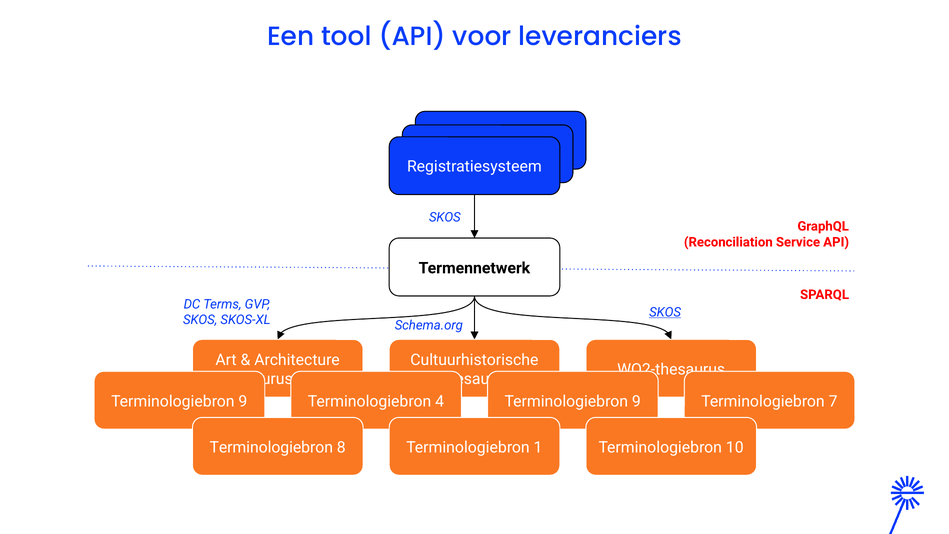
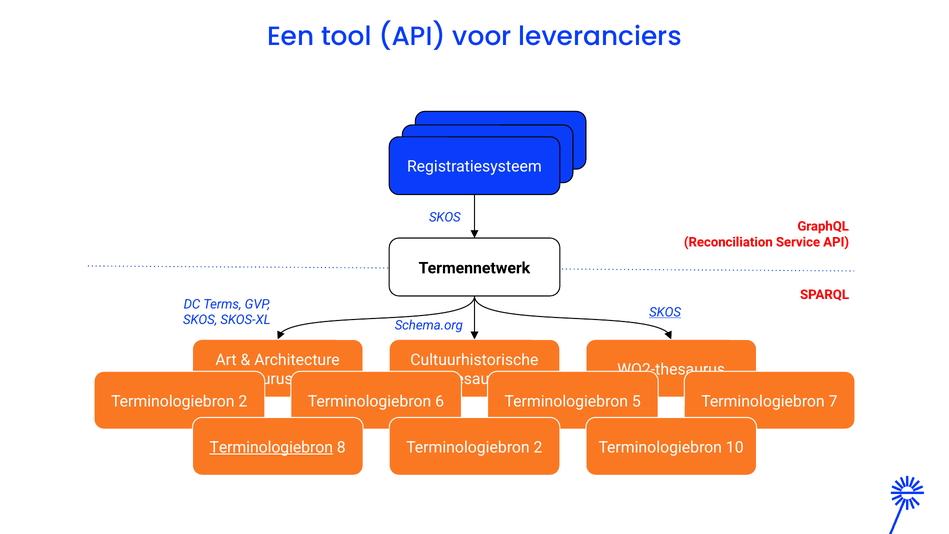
9: 9 -> 2 (243, 401)
4: 4 -> 6 (440, 401)
9: 9 -> 5 (636, 401)
Terminologiebron underline: none -> present (271, 447)
1: 1 -> 2 (538, 447)
